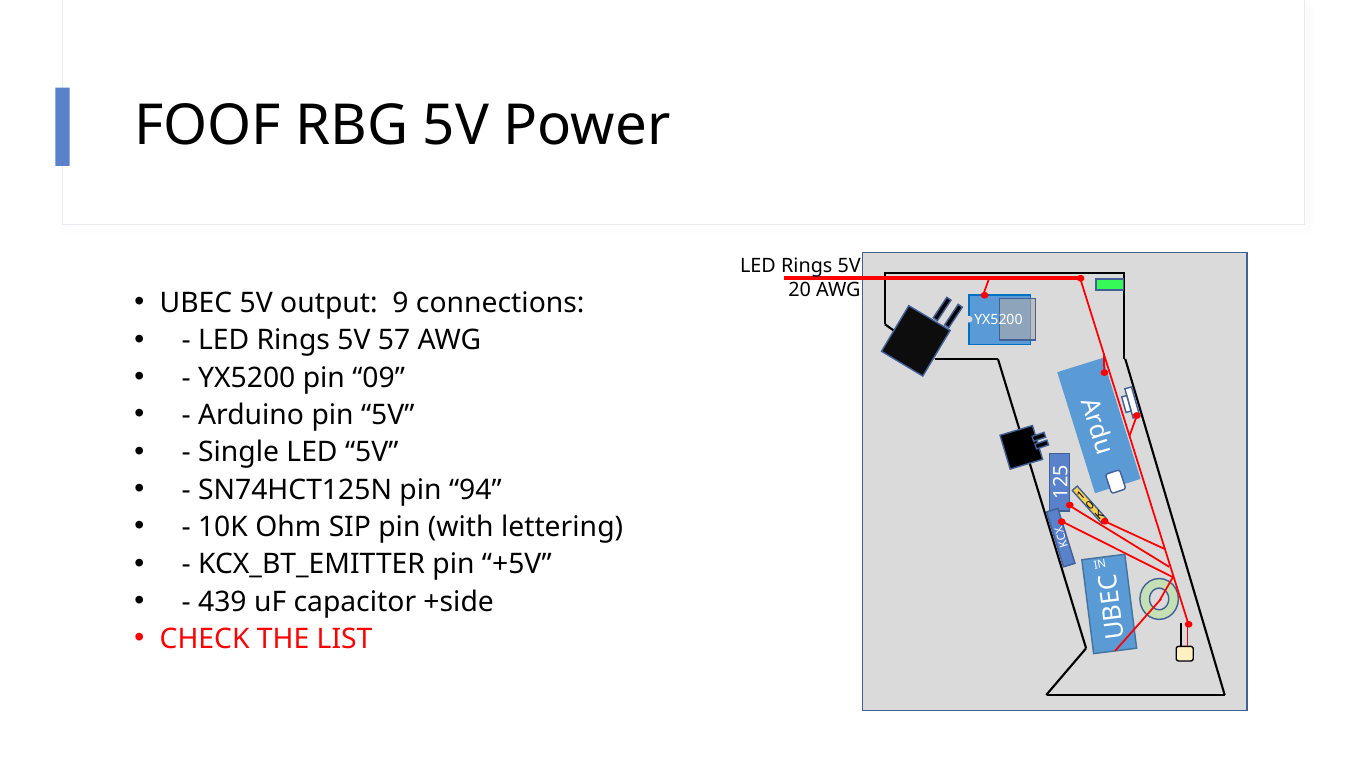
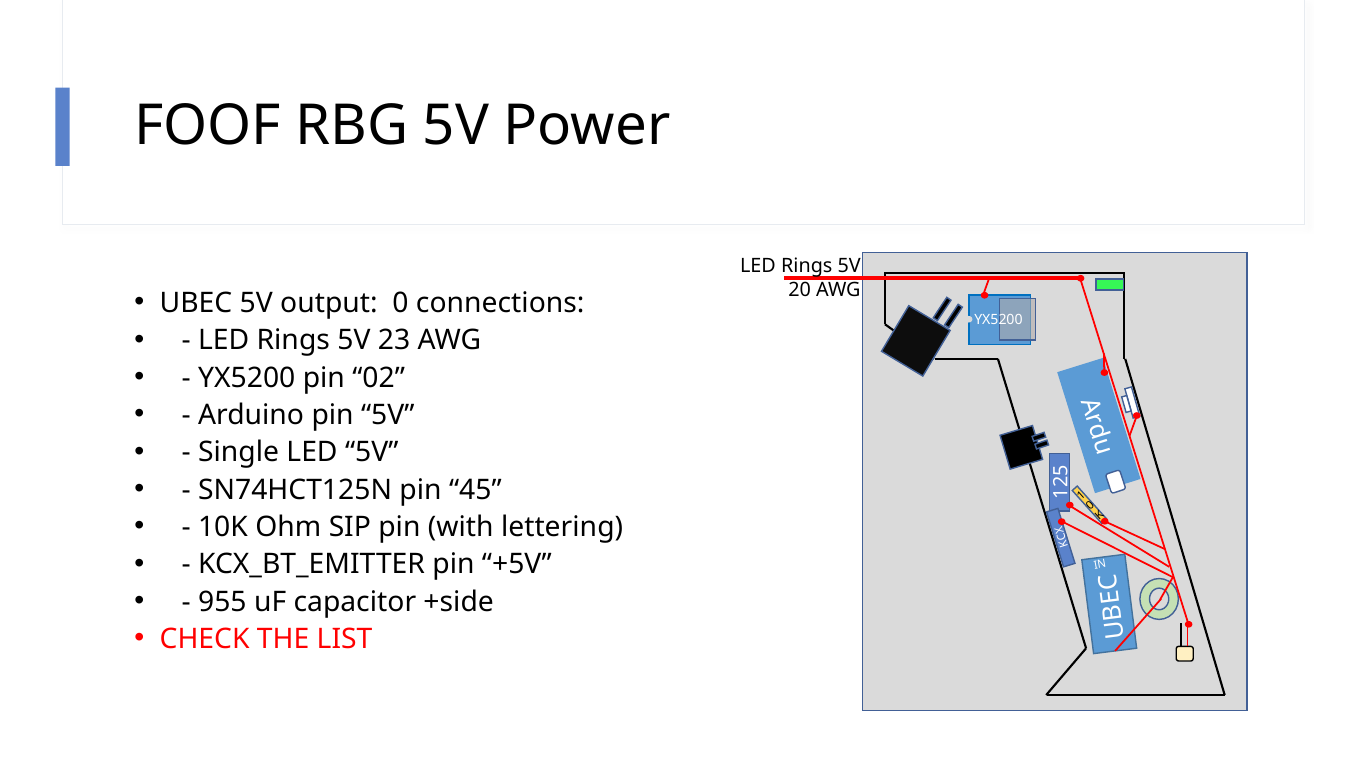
output 9: 9 -> 0 (400, 303)
57: 57 -> 23 (394, 340)
09: 09 -> 02 (379, 378)
94: 94 -> 45 (475, 490)
439: 439 -> 955 (222, 602)
